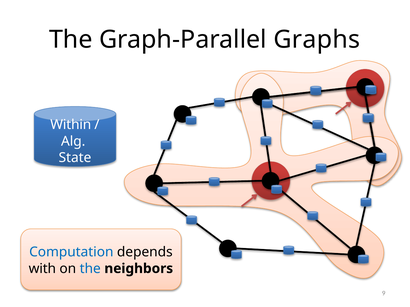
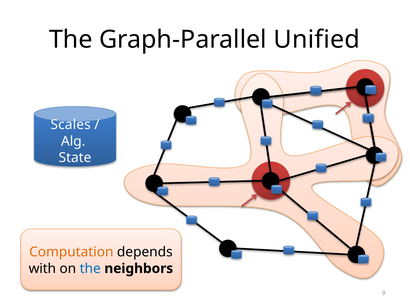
Graphs: Graphs -> Unified (317, 40)
Within: Within -> Scales (71, 125)
Computation colour: blue -> orange (71, 253)
